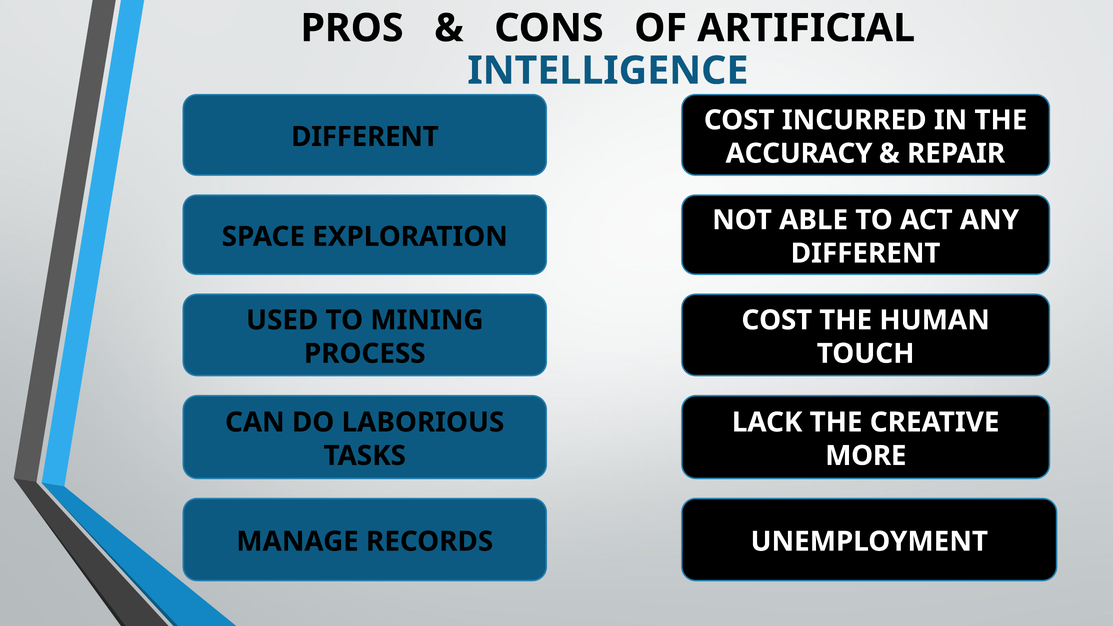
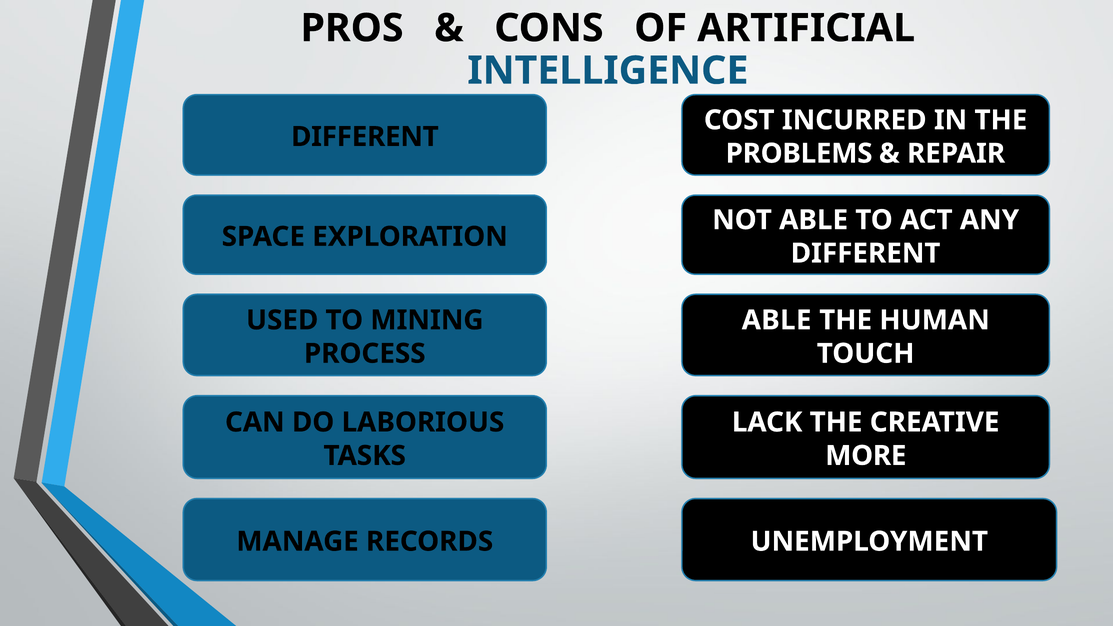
ACCURACY: ACCURACY -> PROBLEMS (799, 153)
COST: COST -> ABLE (777, 320)
